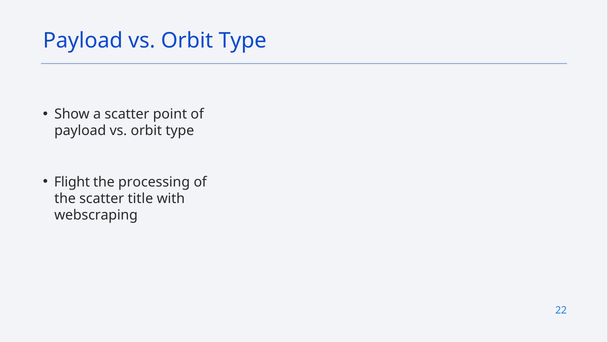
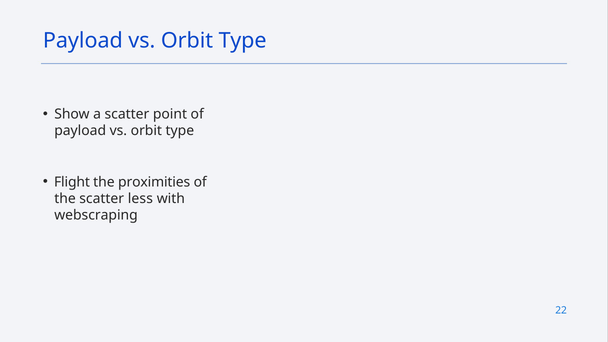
processing: processing -> proximities (154, 182)
title: title -> less (140, 199)
